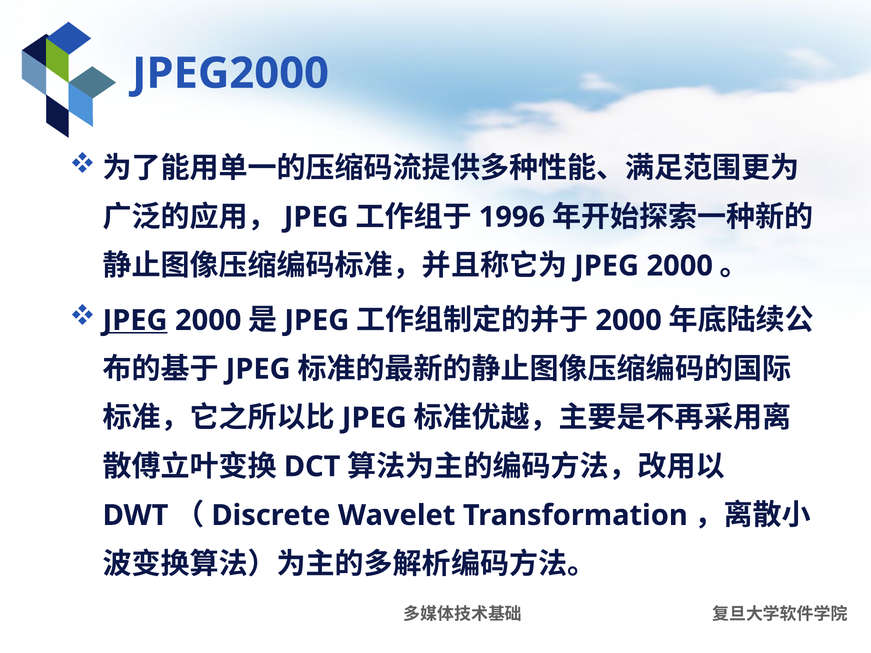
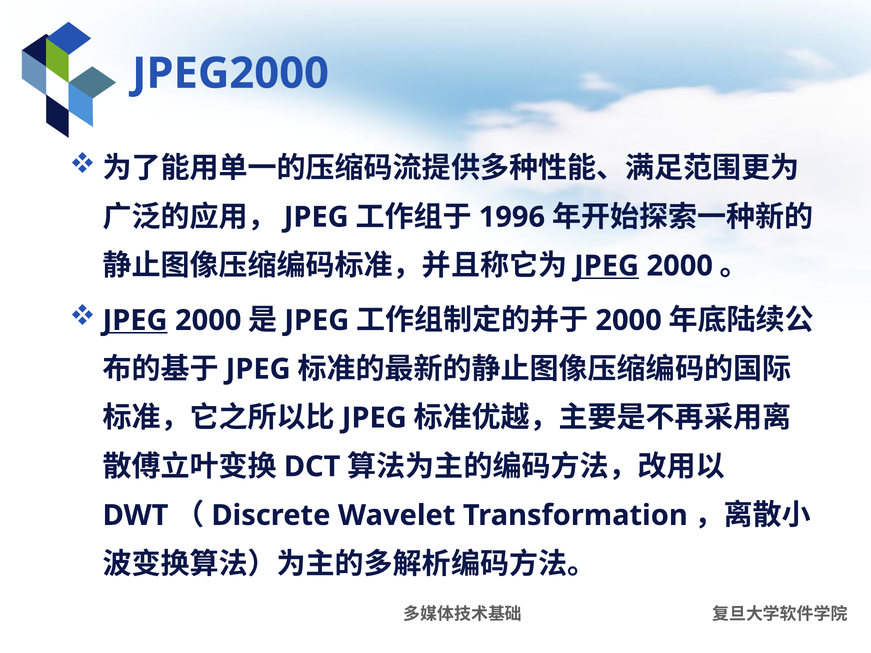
JPEG underline: none -> present (607, 266)
